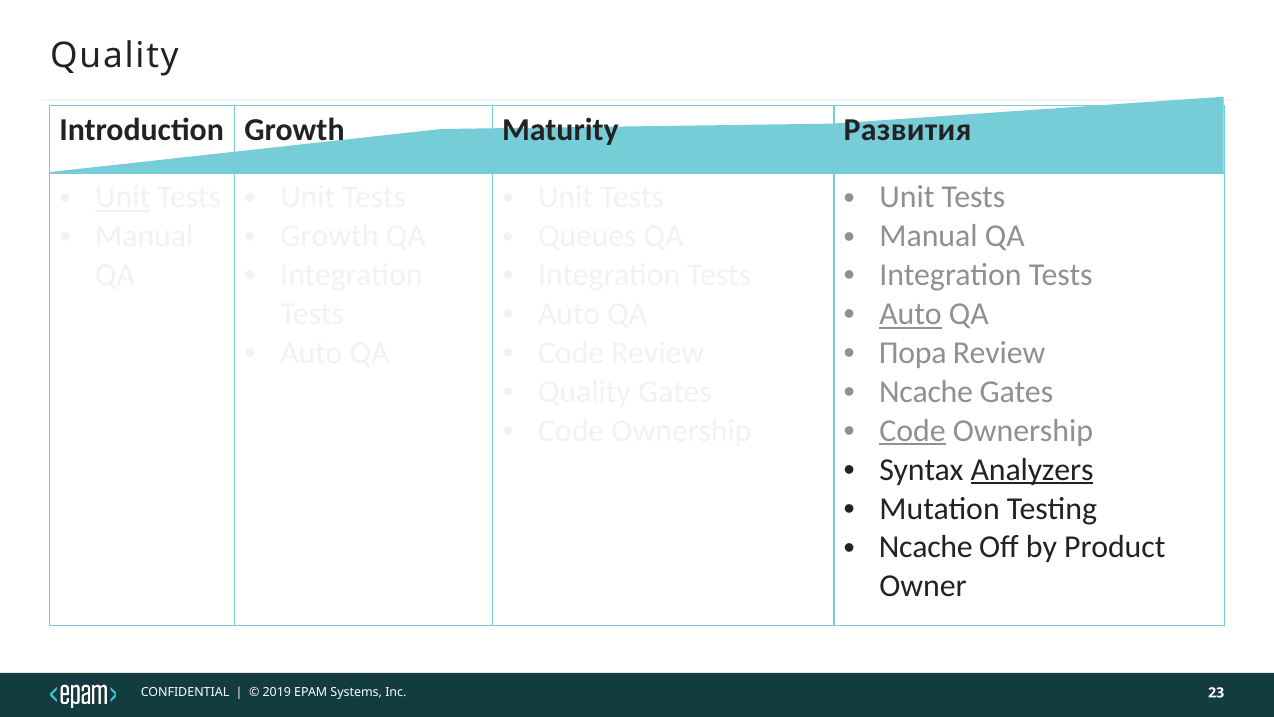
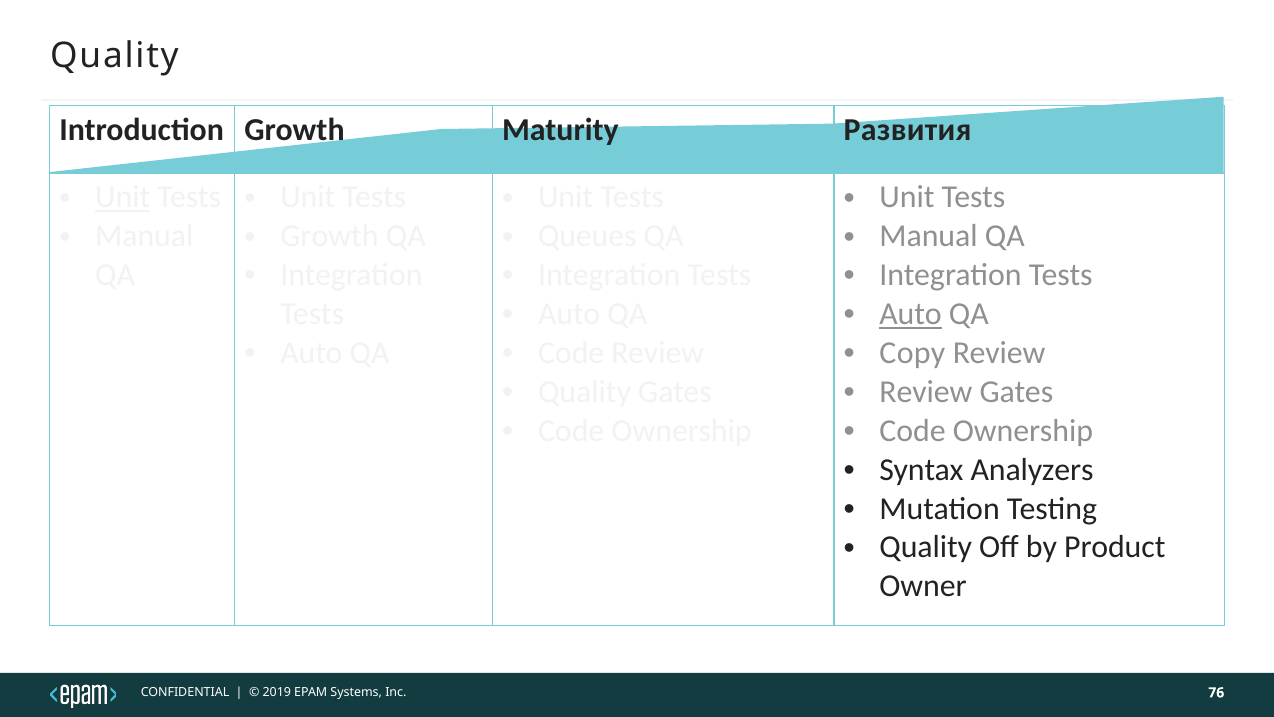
Пора: Пора -> Copy (912, 353)
Ncache: Ncache -> Review (926, 392)
Code underline: present -> none (913, 431)
Analyzers underline: present -> none (1032, 469)
Ncache: Ncache -> Quality (926, 547)
23: 23 -> 76 (1216, 692)
